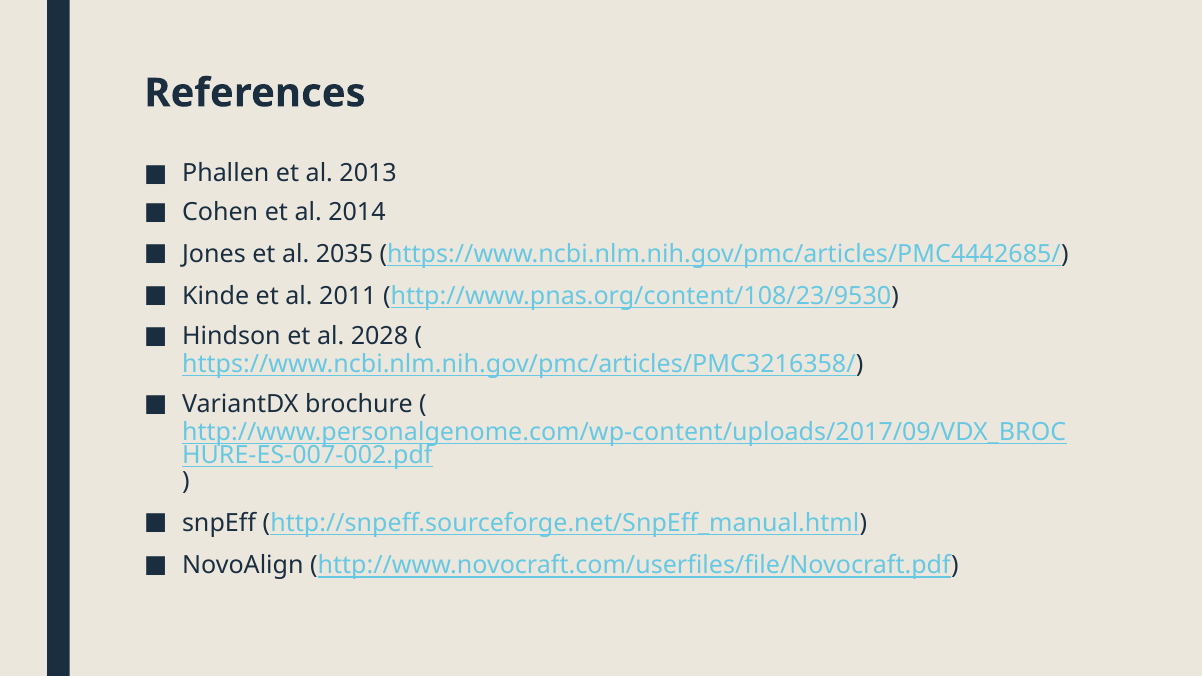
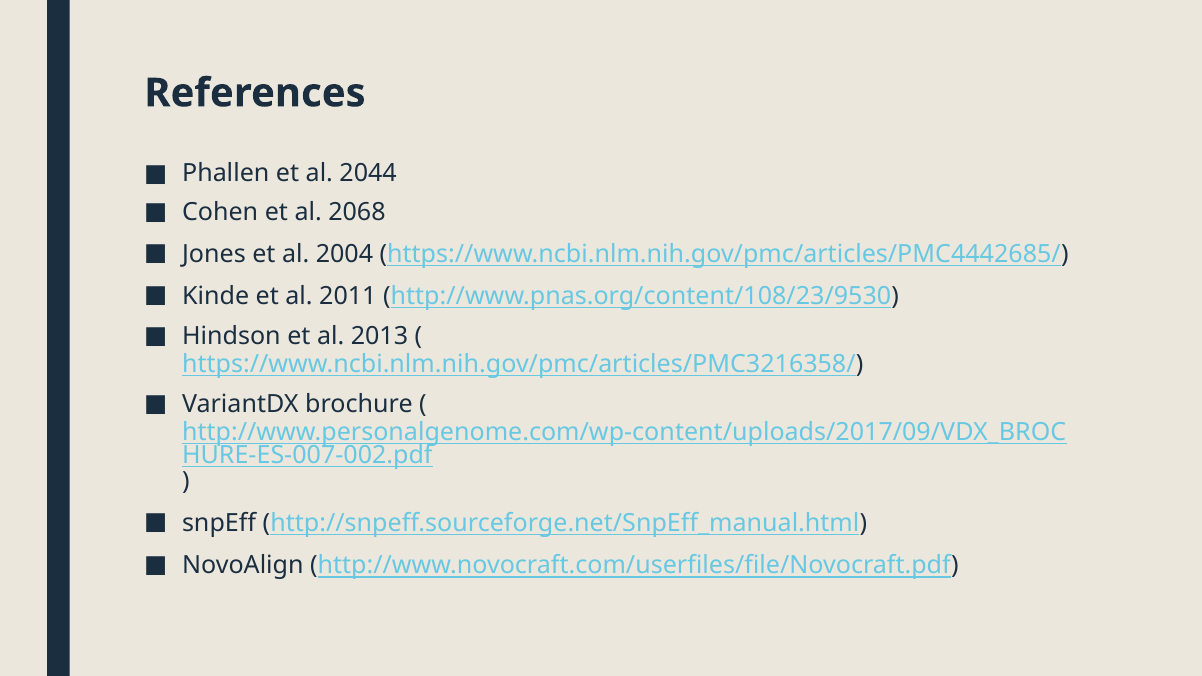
2013: 2013 -> 2044 (368, 173)
2014: 2014 -> 2068 (357, 212)
2035: 2035 -> 2004 (344, 254)
2028: 2028 -> 2013 (379, 336)
